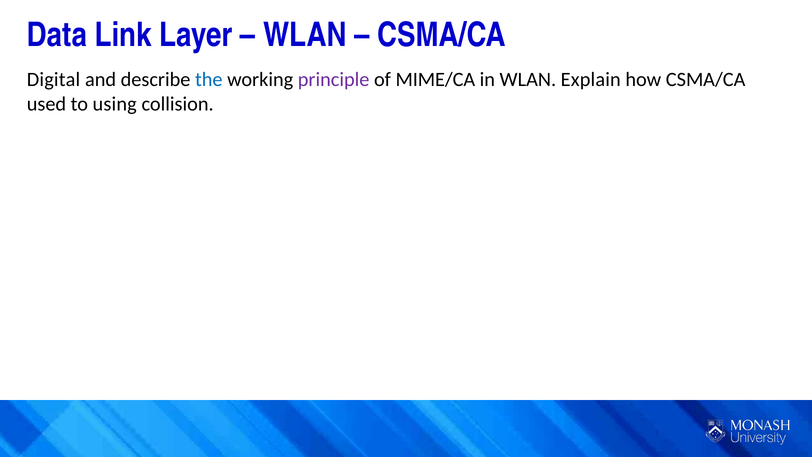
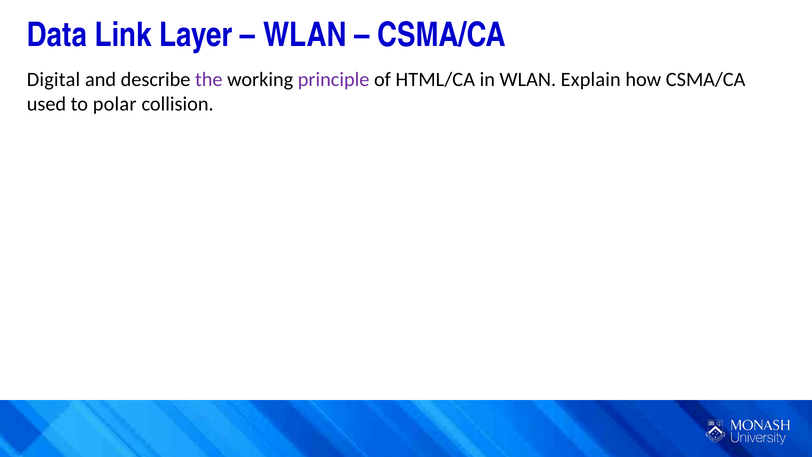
the colour: blue -> purple (209, 79)
MIME/CA: MIME/CA -> HTML/CA (435, 79)
using: using -> polar (115, 104)
